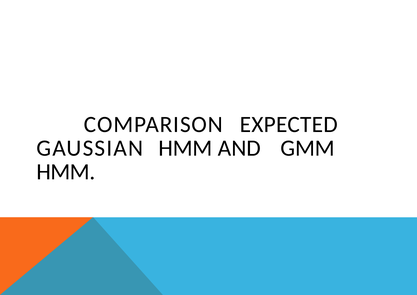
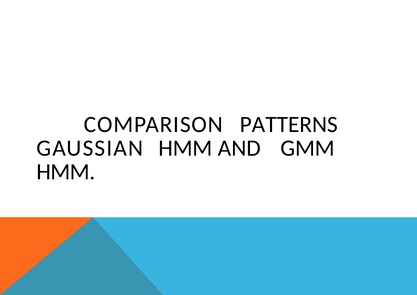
EXPECTED: EXPECTED -> PATTERNS (289, 124)
